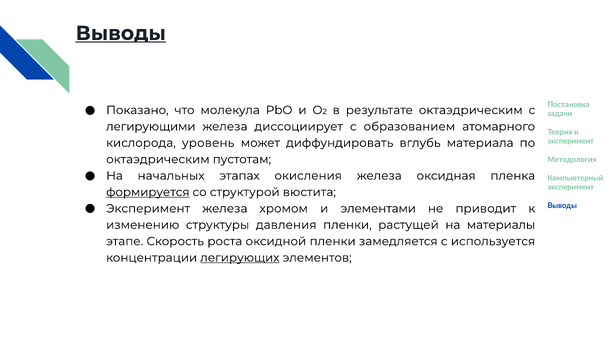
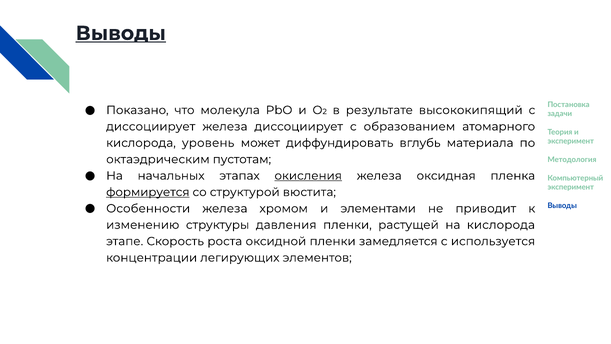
результате октаэдрическим: октаэдрическим -> высококипящий (471, 110)
легирующими: легирующими -> диссоциирует (151, 126)
окисления underline: none -> present (308, 176)
Эксперимент: Эксперимент -> Особенности (148, 208)
на материалы: материалы -> кислорода (501, 225)
легирующих underline: present -> none (240, 257)
